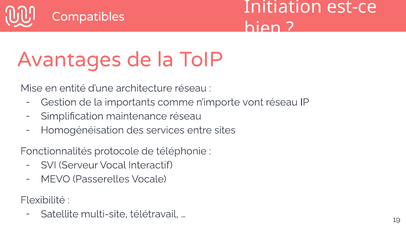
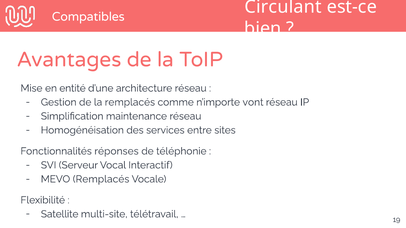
Initiation: Initiation -> Circulant (283, 7)
la importants: importants -> remplacés (130, 102)
protocole: protocole -> réponses (117, 151)
MEVO Passerelles: Passerelles -> Remplacés (101, 179)
